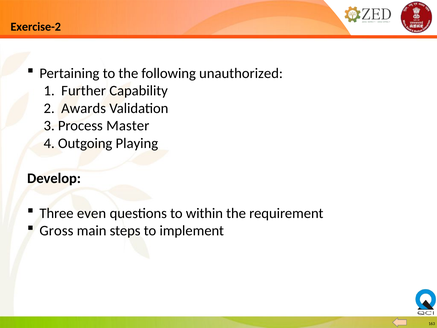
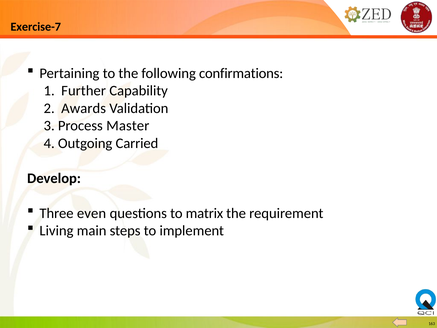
Exercise-2: Exercise-2 -> Exercise-7 (36, 27)
unauthorized: unauthorized -> confirmations (241, 73)
Playing: Playing -> Carried (137, 143)
within: within -> matrix (204, 213)
Gross: Gross -> Living (56, 231)
